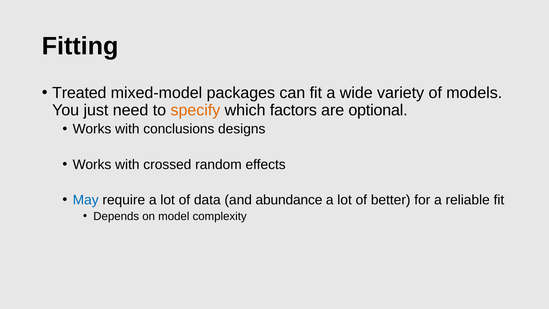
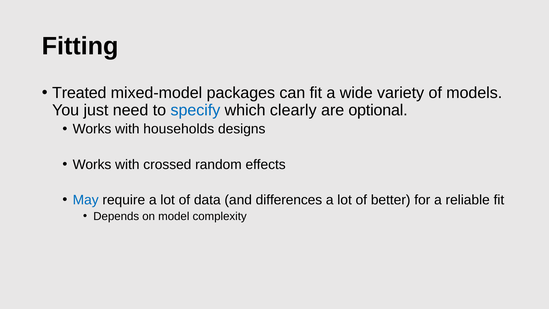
specify colour: orange -> blue (195, 110)
factors: factors -> clearly (293, 110)
conclusions: conclusions -> households (179, 129)
abundance: abundance -> differences (289, 200)
